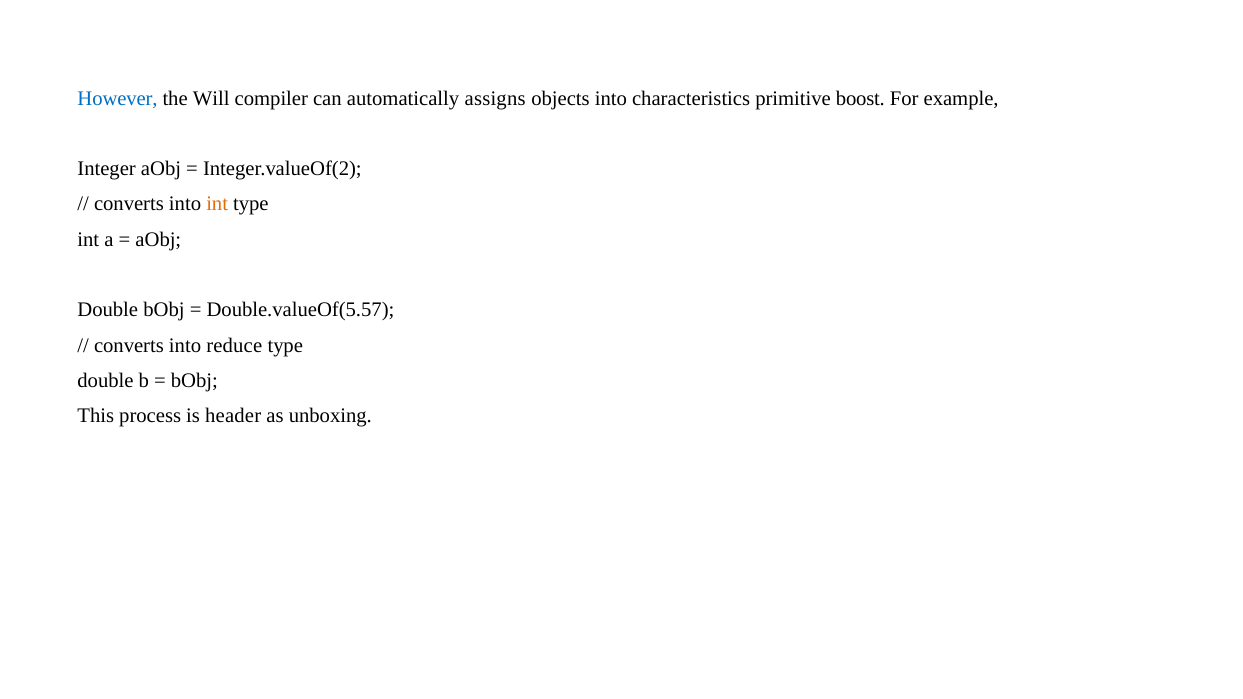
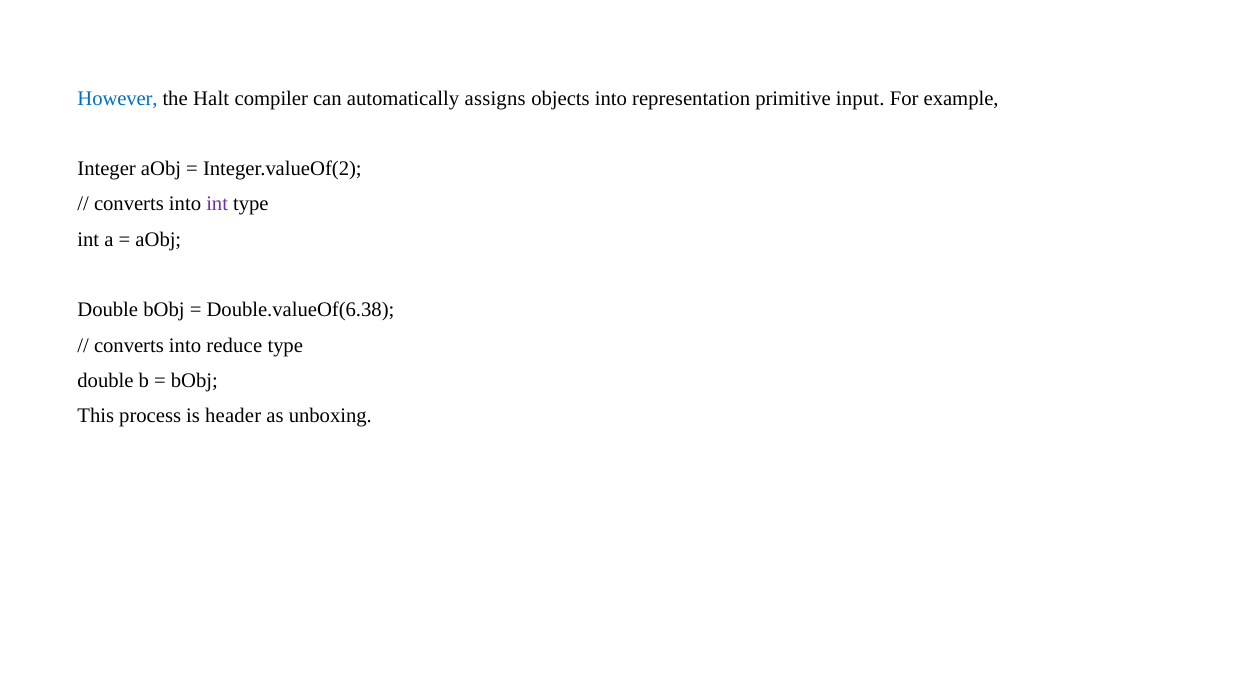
Will: Will -> Halt (211, 98)
characteristics: characteristics -> representation (691, 98)
boost: boost -> input (860, 98)
int colour: orange -> purple (217, 204)
Double.valueOf(5.57: Double.valueOf(5.57 -> Double.valueOf(6.38 (300, 310)
